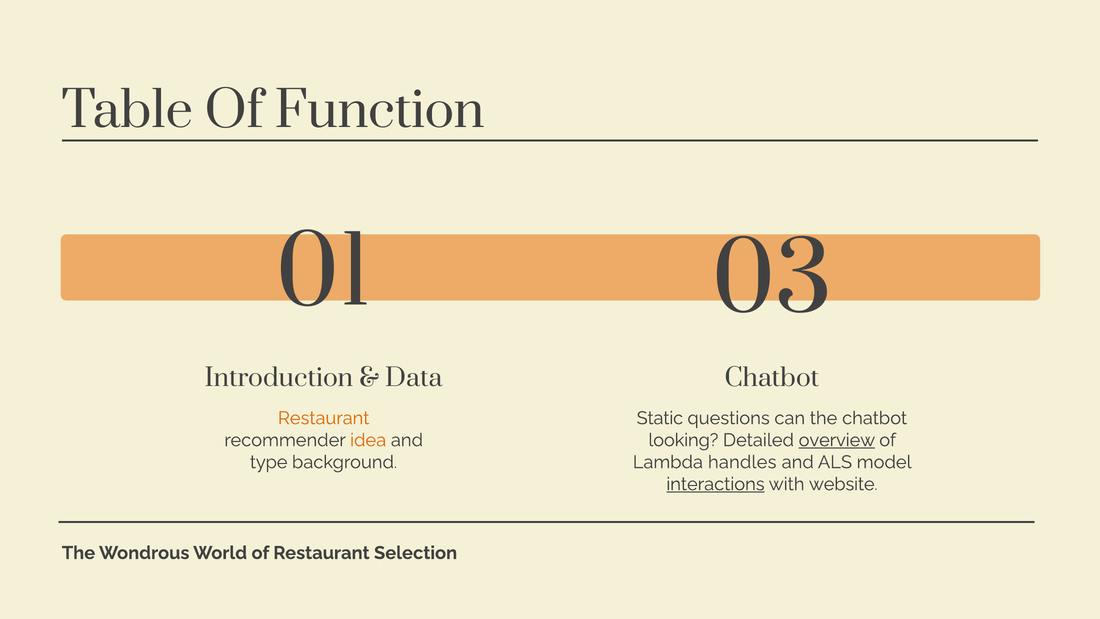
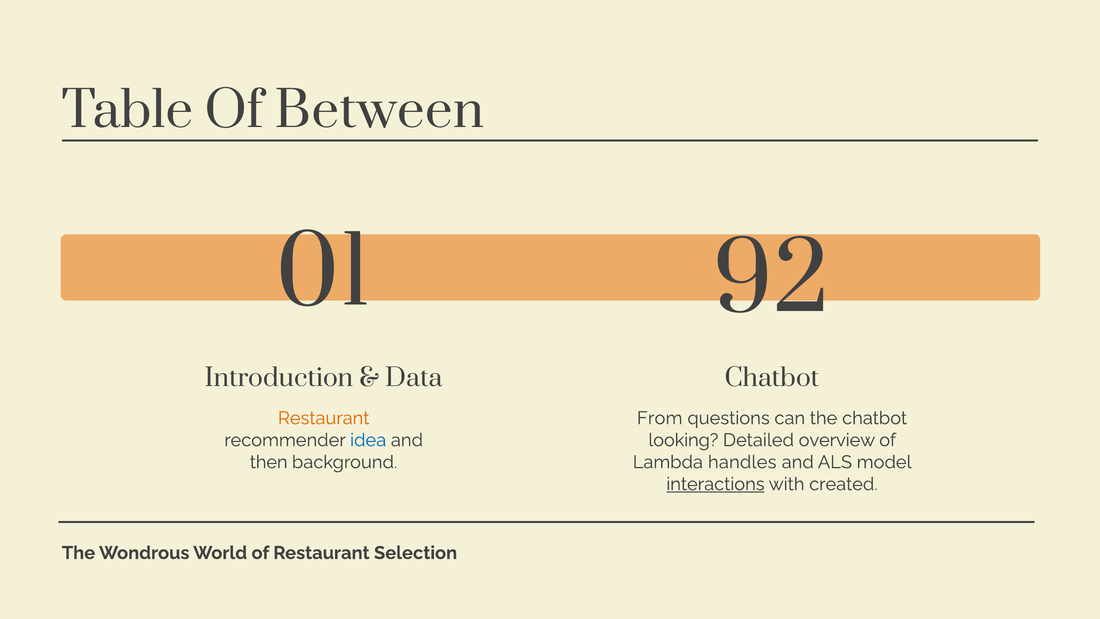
Function: Function -> Between (380, 111)
03: 03 -> 92 (772, 281)
Static: Static -> From (660, 418)
idea colour: orange -> blue (368, 440)
overview underline: present -> none (837, 440)
type: type -> then (269, 462)
website: website -> created (843, 484)
